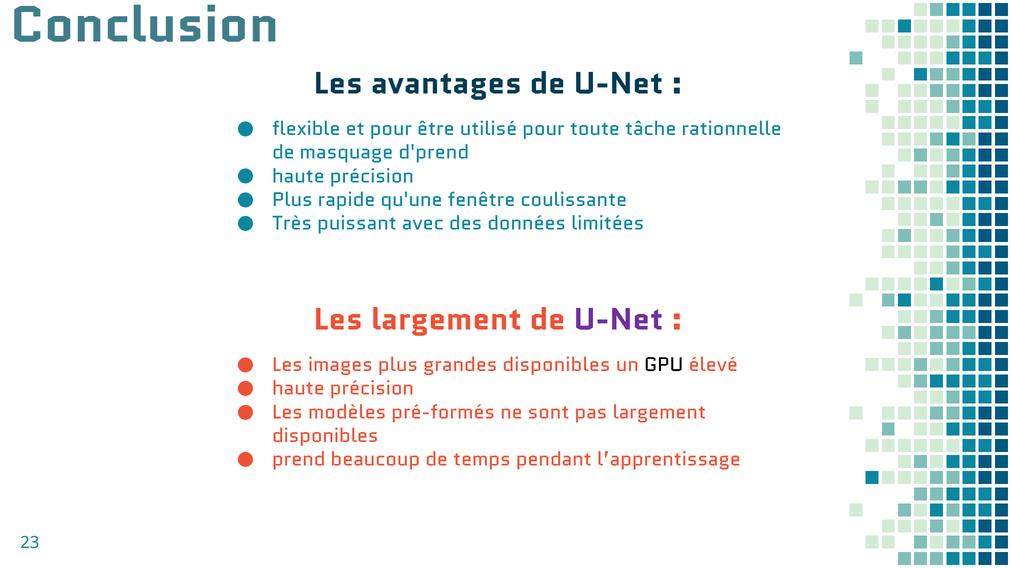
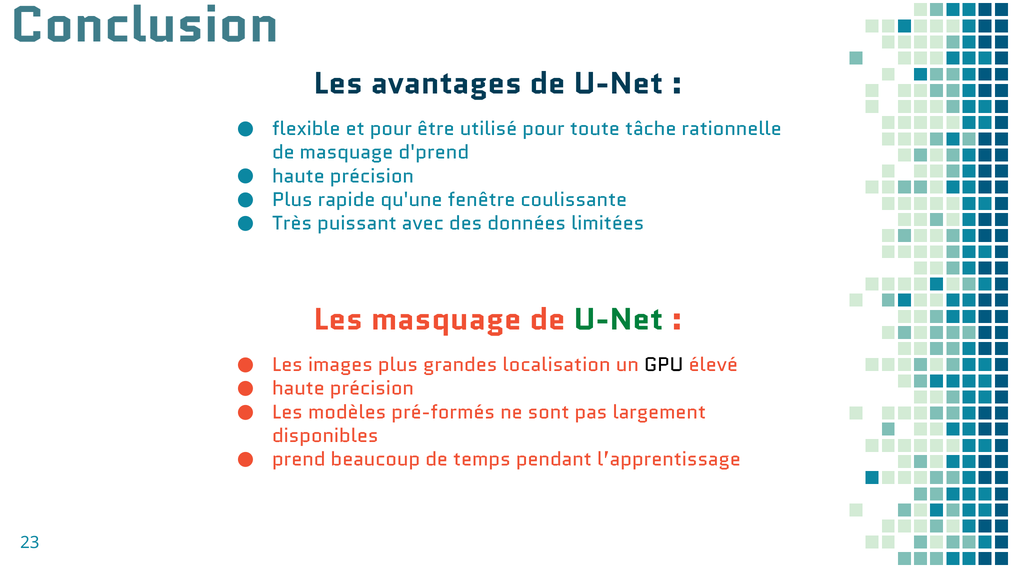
Les largement: largement -> masquage (446, 320)
U-Net colour: purple -> green (619, 320)
grandes disponibles: disponibles -> localisation (557, 365)
